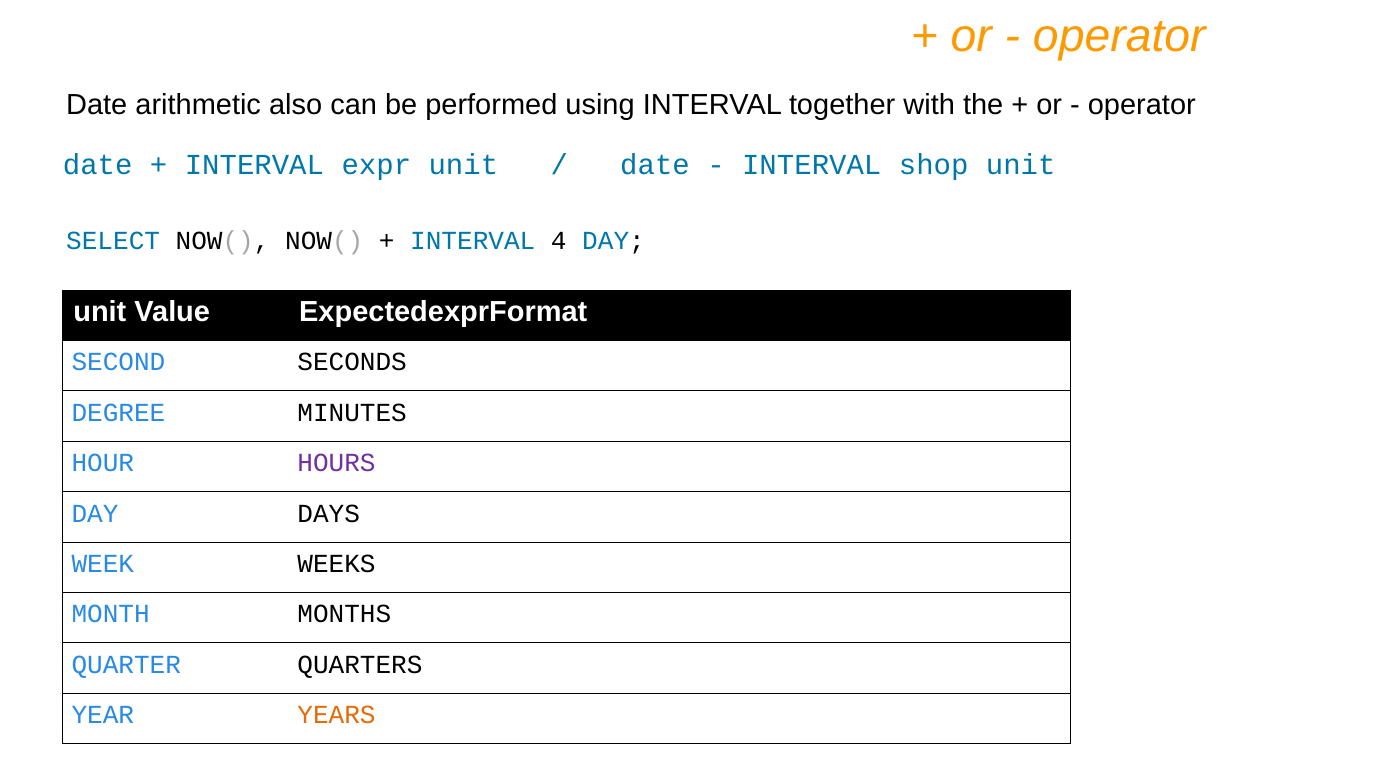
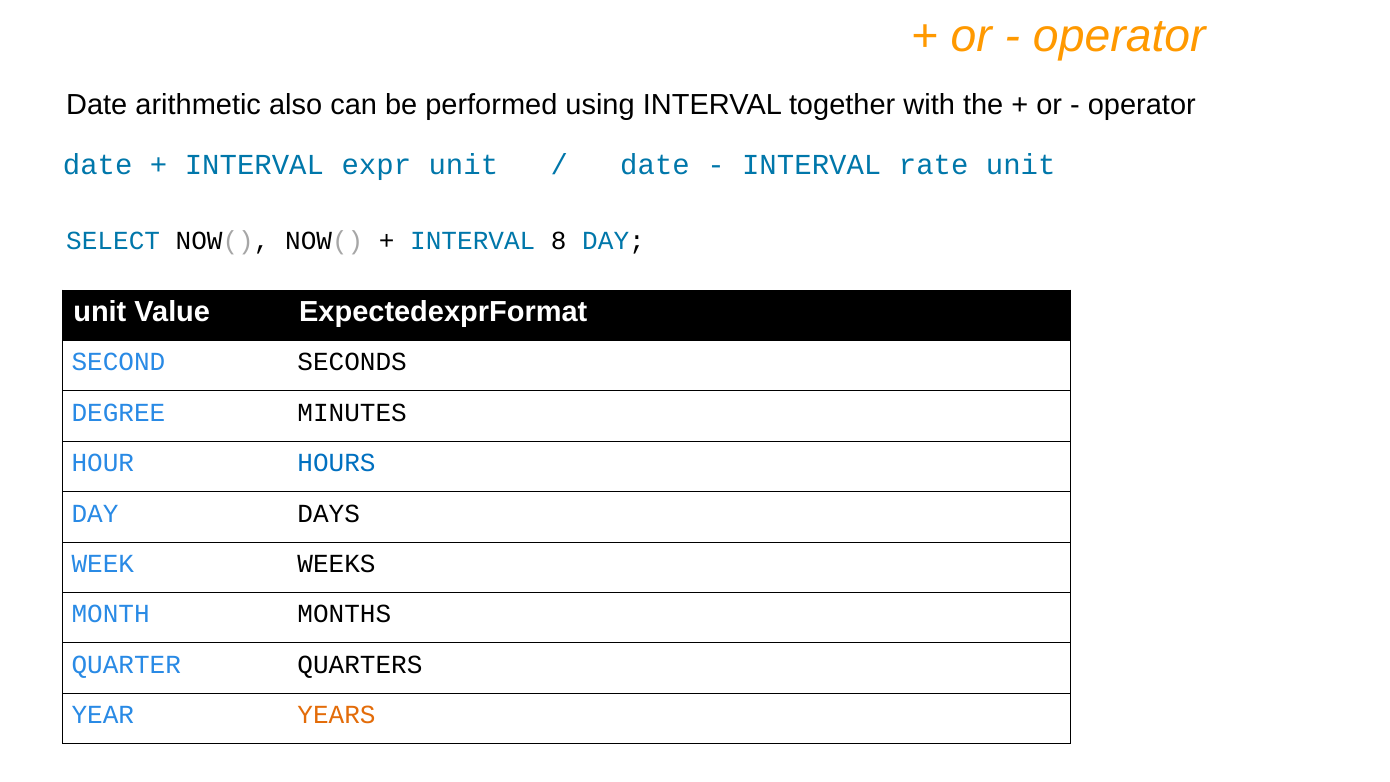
shop: shop -> rate (934, 165)
4: 4 -> 8 (559, 241)
HOURS colour: purple -> blue (336, 463)
